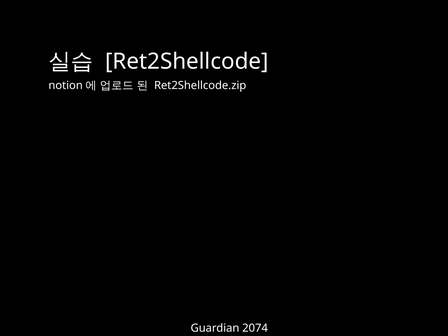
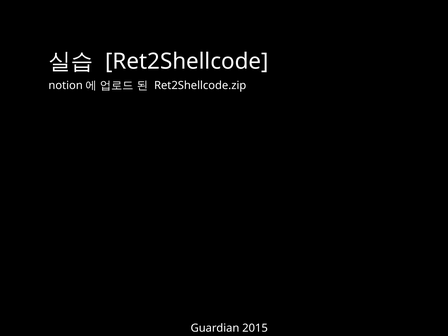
2074: 2074 -> 2015 (255, 328)
